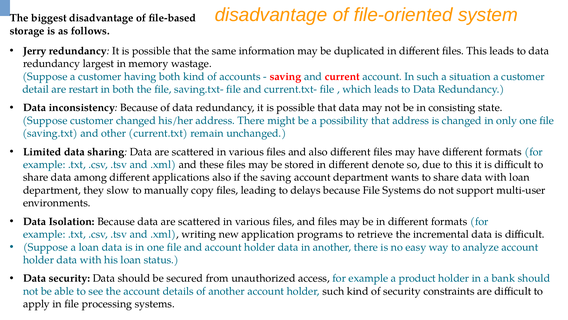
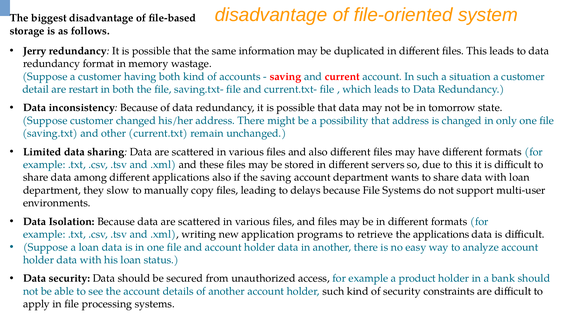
largest: largest -> format (98, 64)
consisting: consisting -> tomorrow (452, 108)
denote: denote -> servers (388, 164)
the incremental: incremental -> applications (441, 234)
